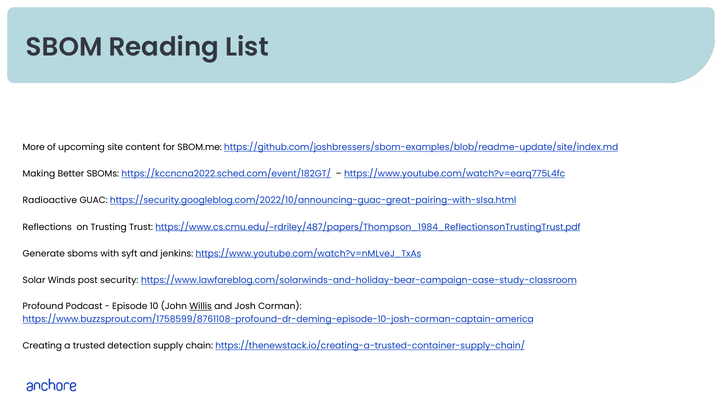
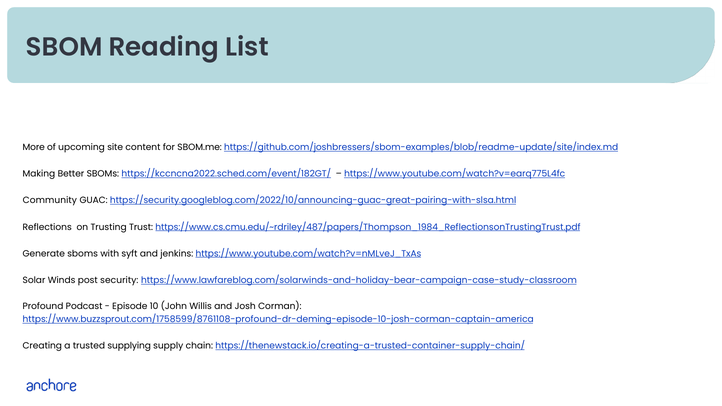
Radioactive: Radioactive -> Community (50, 201)
Willis underline: present -> none (201, 307)
detection: detection -> supplying (129, 346)
